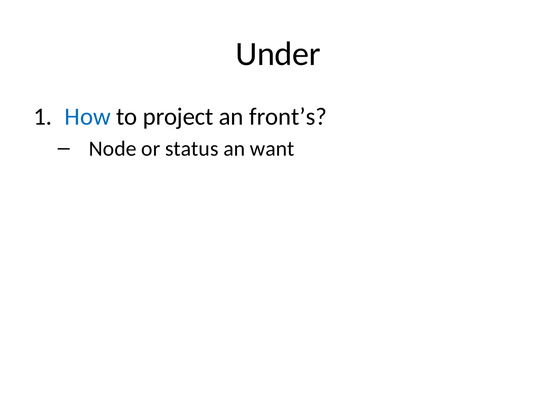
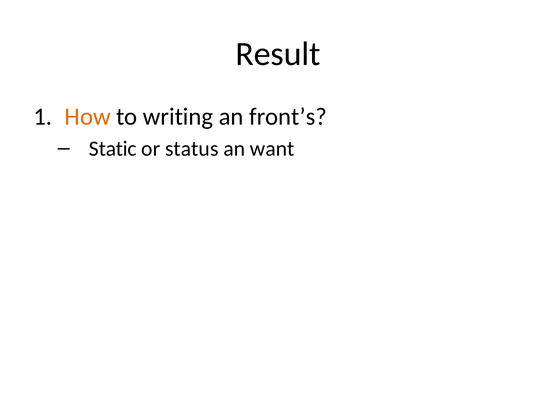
Under: Under -> Result (278, 54)
How colour: blue -> orange (88, 117)
project: project -> writing (178, 117)
Node: Node -> Static (113, 149)
